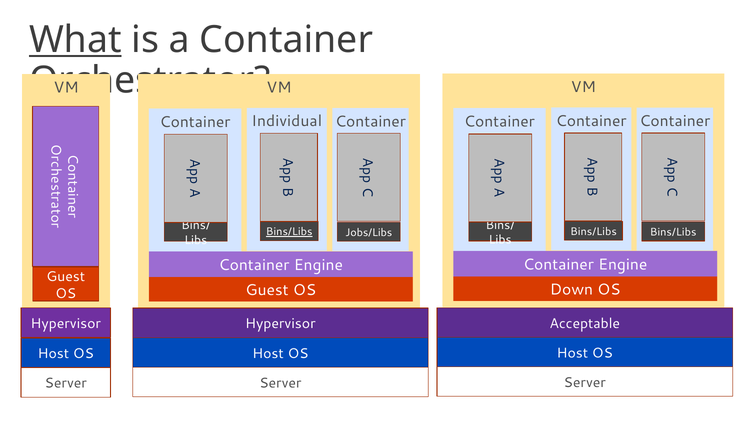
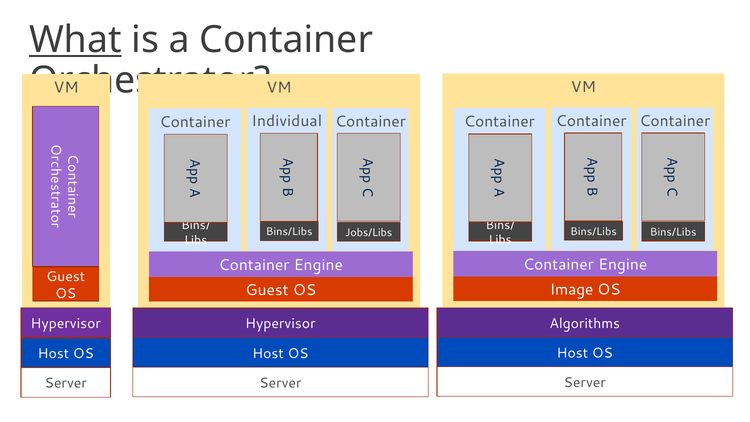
Bins/Libs underline: present -> none (289, 232)
Down: Down -> Image (572, 290)
Acceptable: Acceptable -> Algorithms (585, 323)
